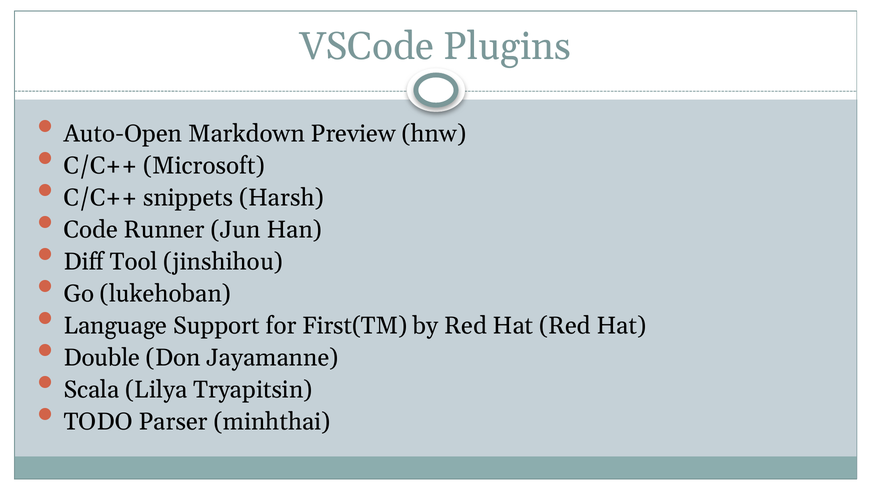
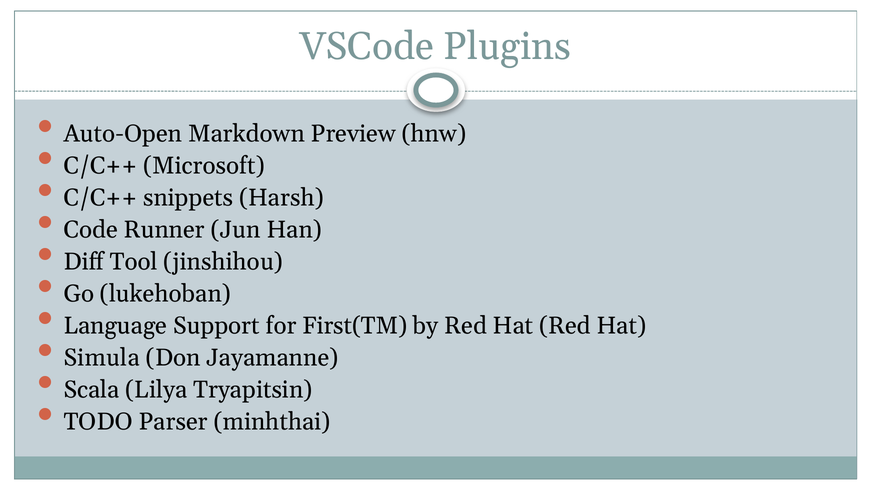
Double: Double -> Simula (102, 358)
